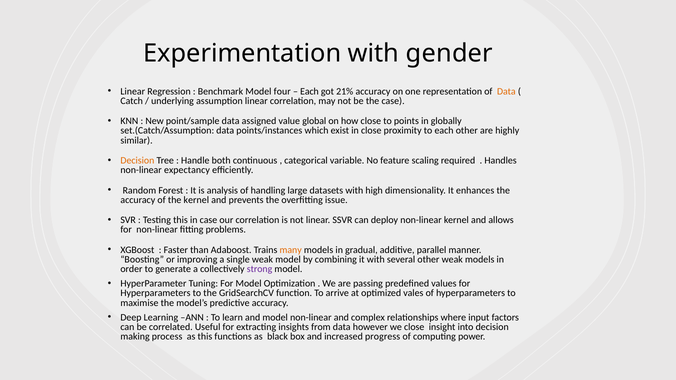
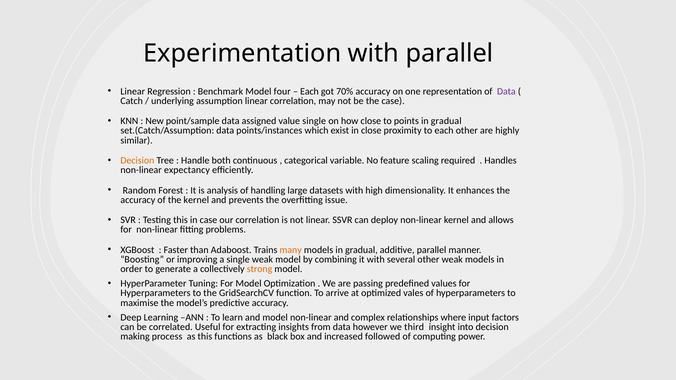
with gender: gender -> parallel (449, 54)
21%: 21% -> 70% (345, 91)
Data colour: orange -> purple (506, 91)
value global: global -> single (314, 121)
points in globally: globally -> gradual (446, 121)
strong colour: purple -> orange (260, 269)
we close: close -> third (414, 327)
progress: progress -> followed (383, 337)
